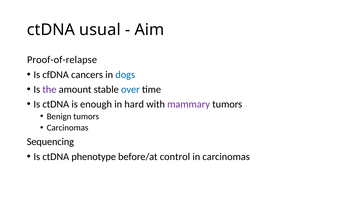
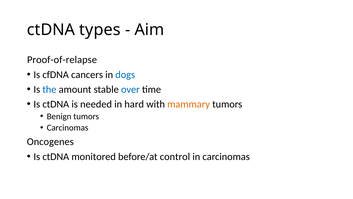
usual: usual -> types (100, 30)
the colour: purple -> blue (49, 89)
enough: enough -> needed (96, 104)
mammary colour: purple -> orange (189, 104)
Sequencing: Sequencing -> Oncogenes (50, 142)
phenotype: phenotype -> monitored (94, 156)
